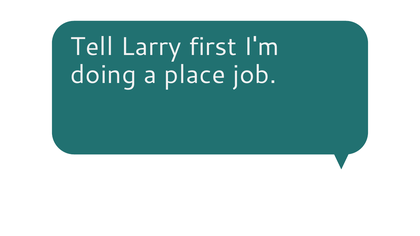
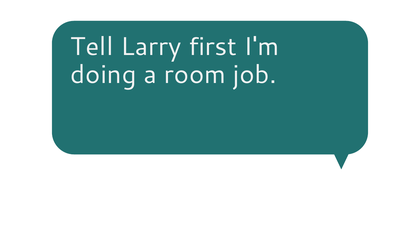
place: place -> room (195, 75)
